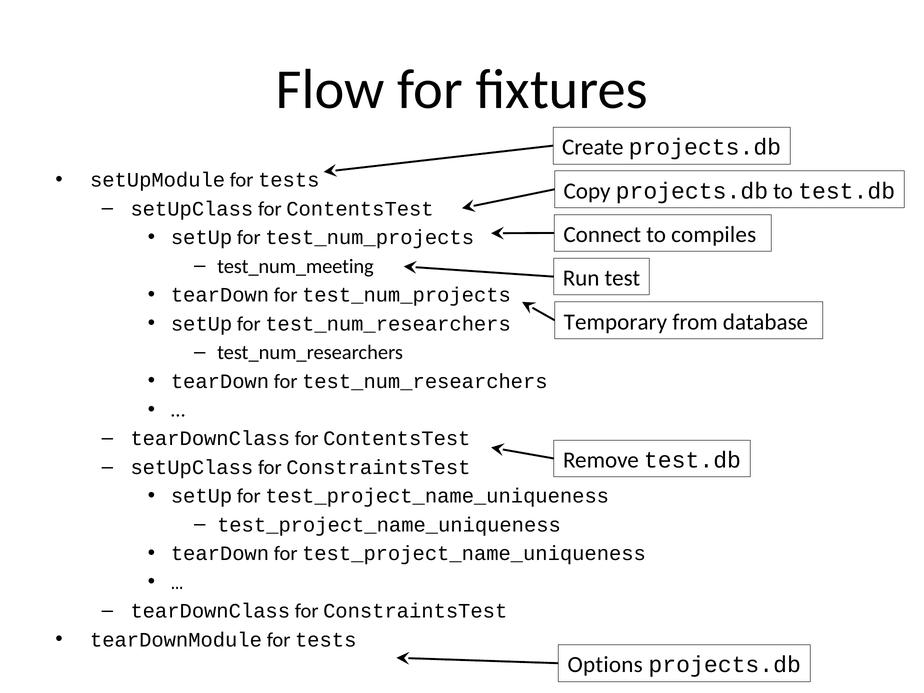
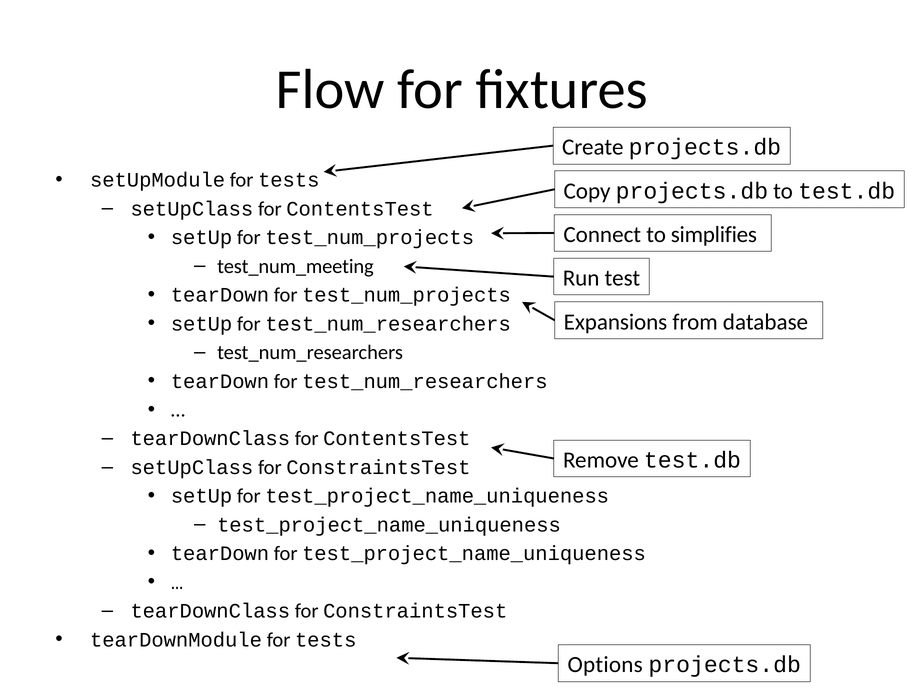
compiles: compiles -> simplifies (714, 235)
Temporary: Temporary -> Expansions (616, 322)
